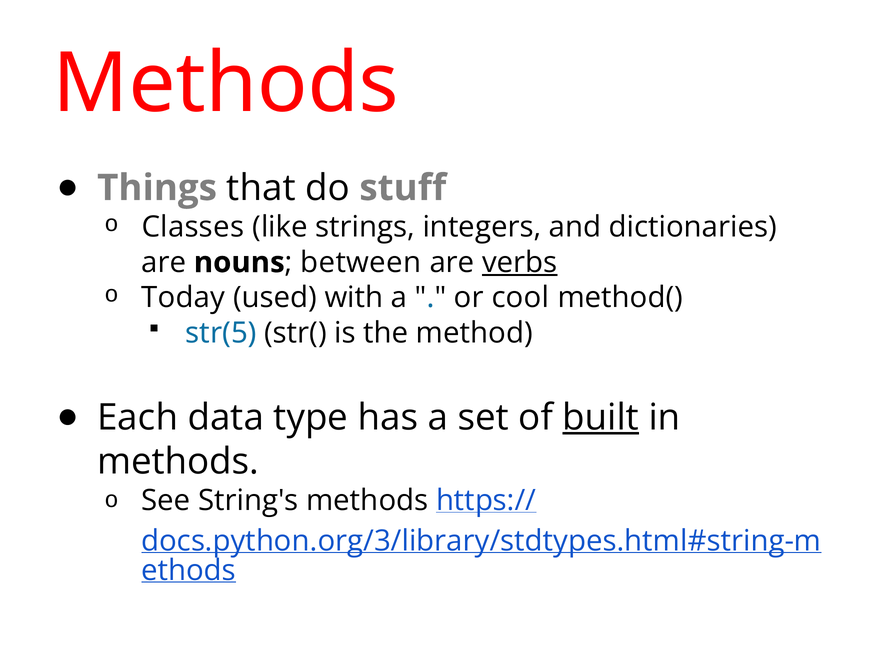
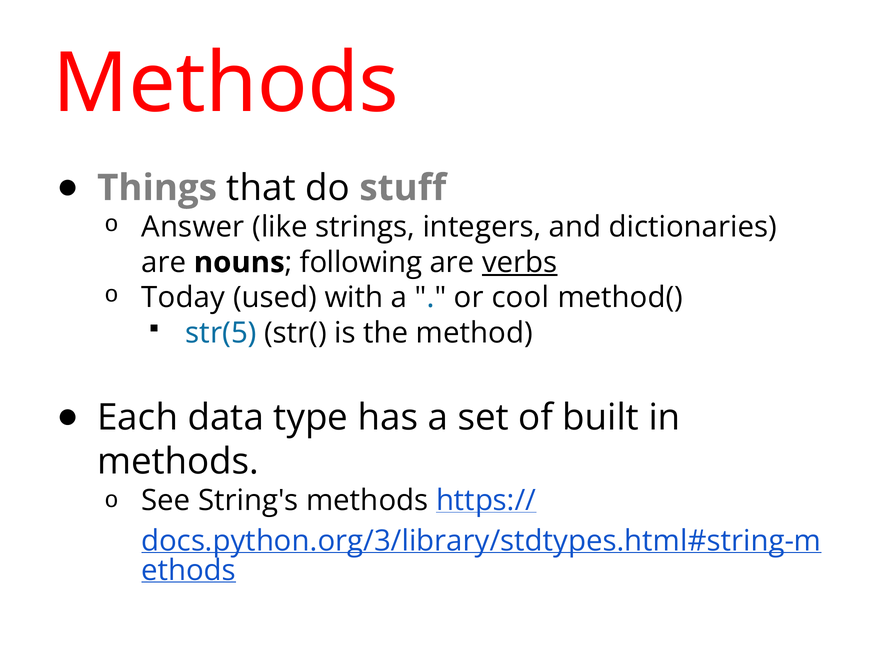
Classes: Classes -> Answer (193, 227)
between: between -> following (361, 263)
built underline: present -> none (601, 418)
